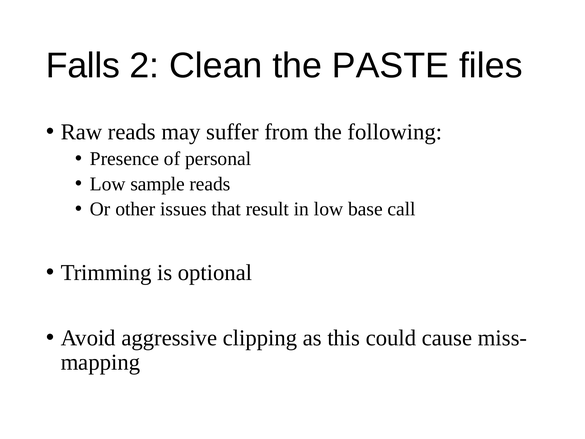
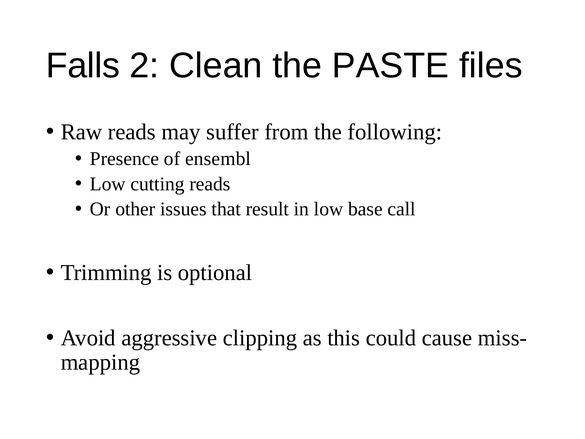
personal: personal -> ensembl (218, 159)
sample: sample -> cutting (158, 184)
